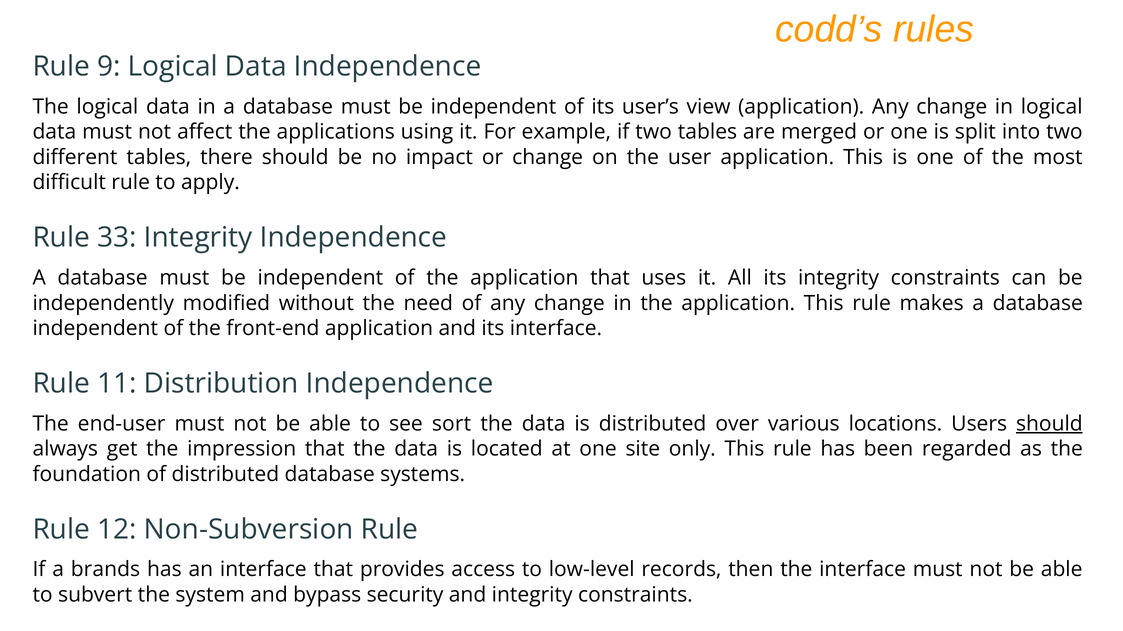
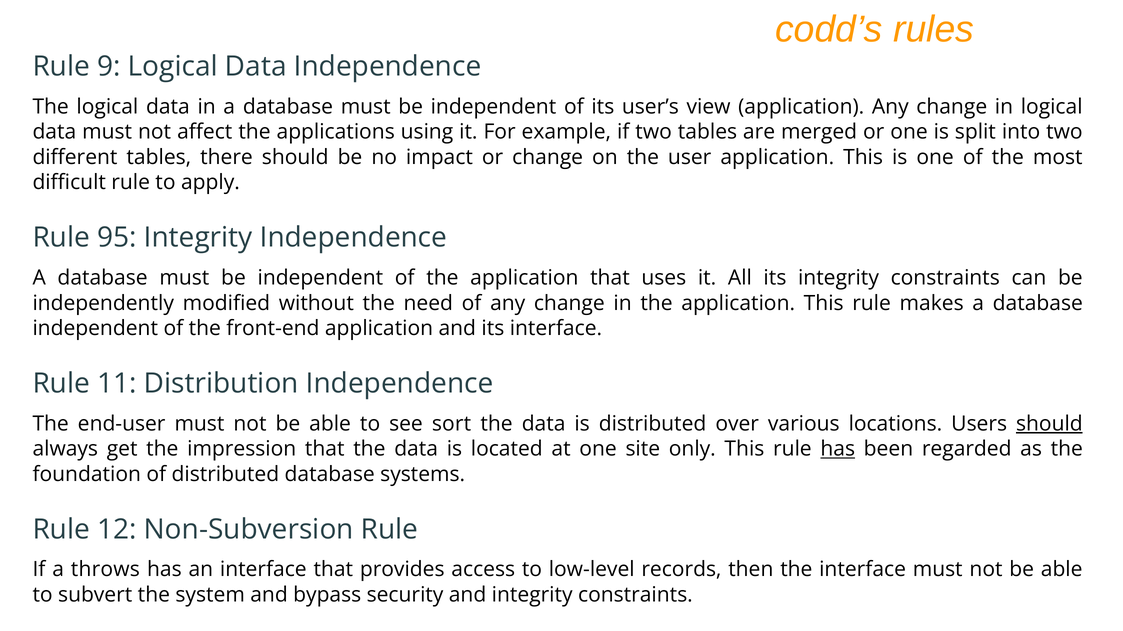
33: 33 -> 95 (117, 238)
has underline: none -> present (838, 449)
brands: brands -> throws (105, 570)
